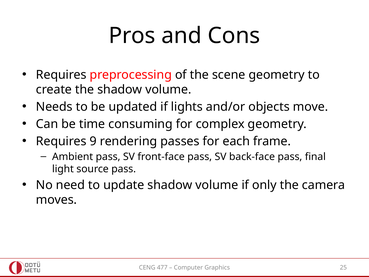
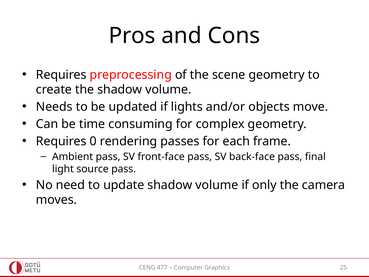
9: 9 -> 0 (93, 141)
